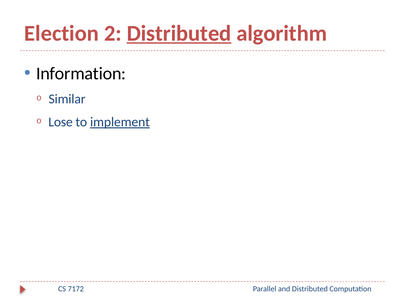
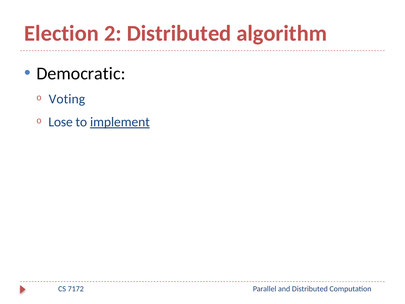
Distributed underline: present -> none (179, 33)
Information: Information -> Democratic (81, 73)
Similar: Similar -> Voting (67, 99)
